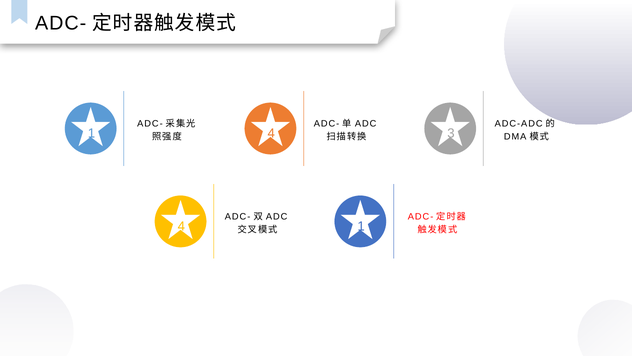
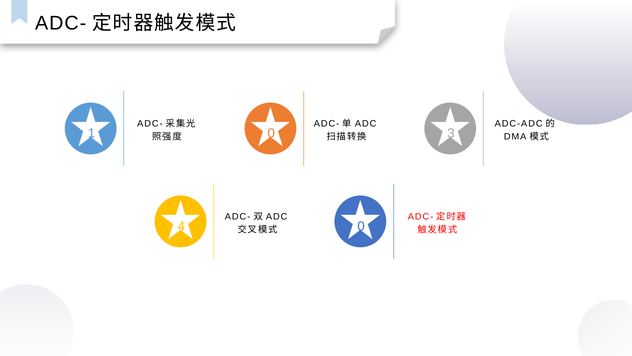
1 4: 4 -> 0 (271, 133)
1: 1 -> 0 (361, 226)
